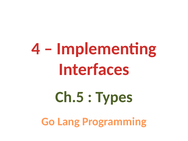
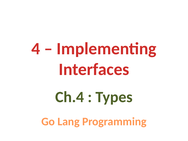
Ch.5: Ch.5 -> Ch.4 (70, 97)
